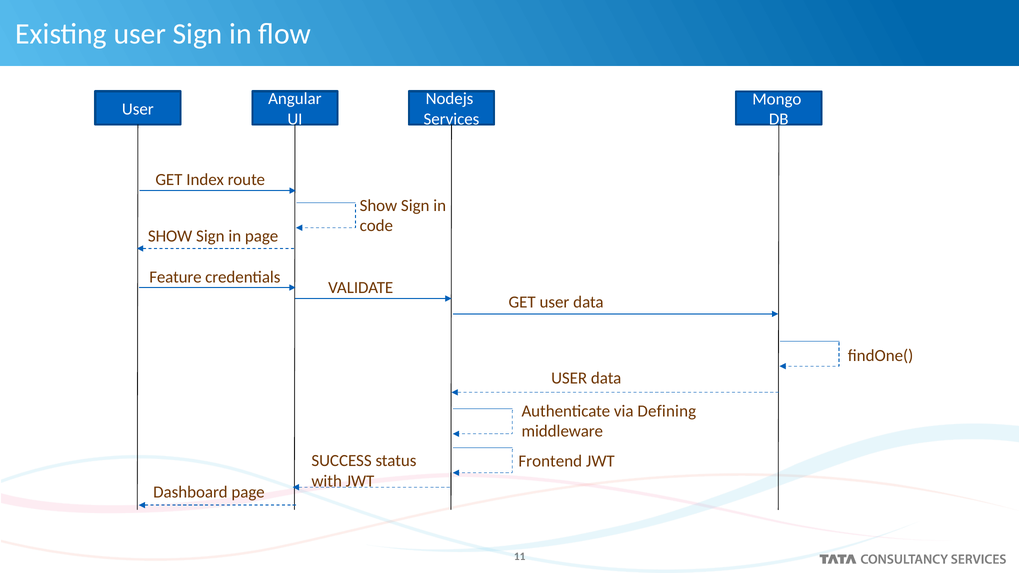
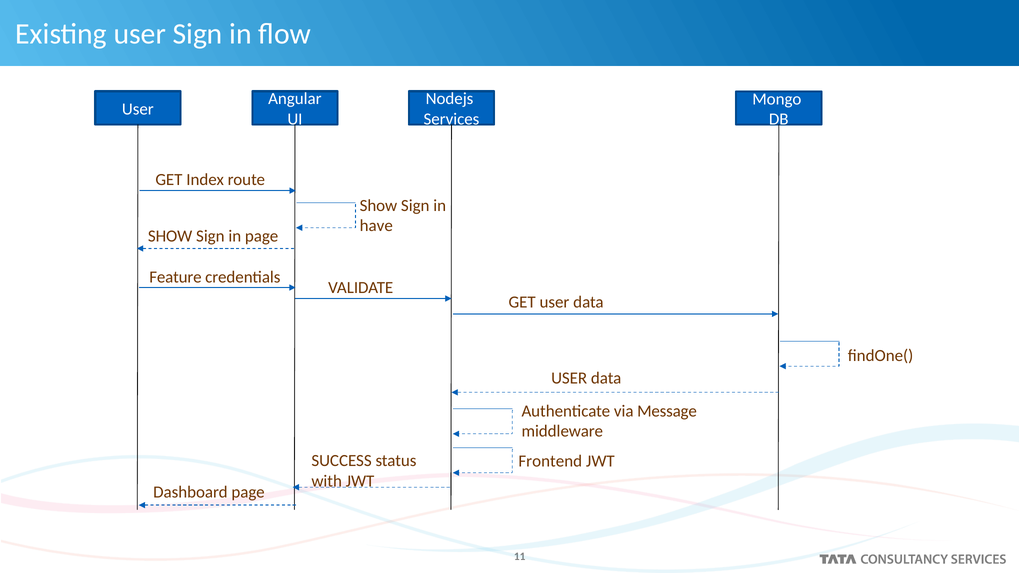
code: code -> have (376, 226)
Defining: Defining -> Message (667, 411)
